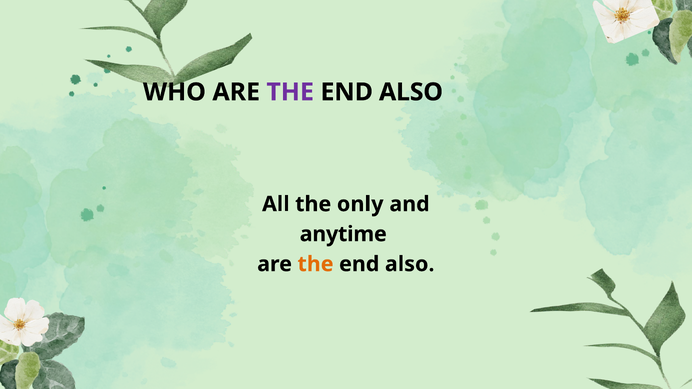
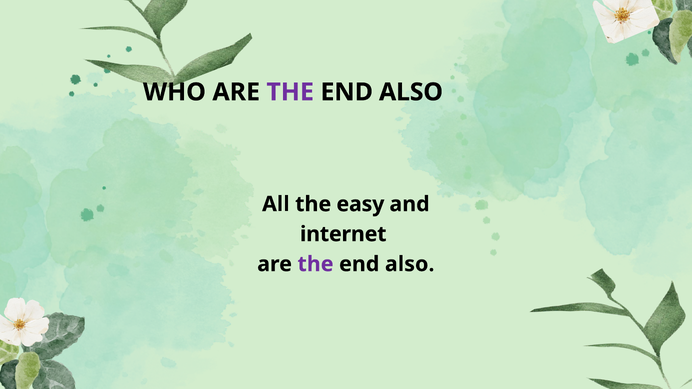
only: only -> easy (360, 204)
anytime: anytime -> internet (343, 234)
the colour: orange -> purple (316, 264)
